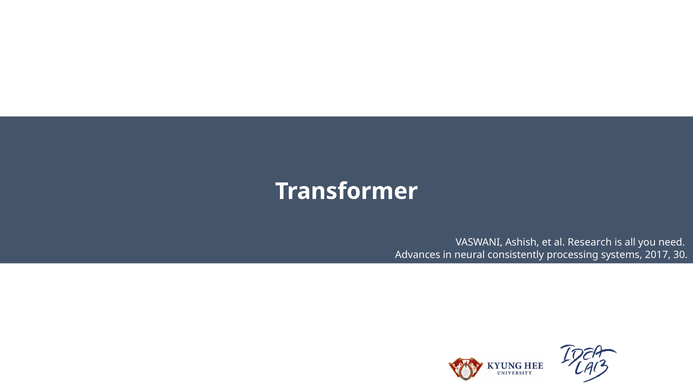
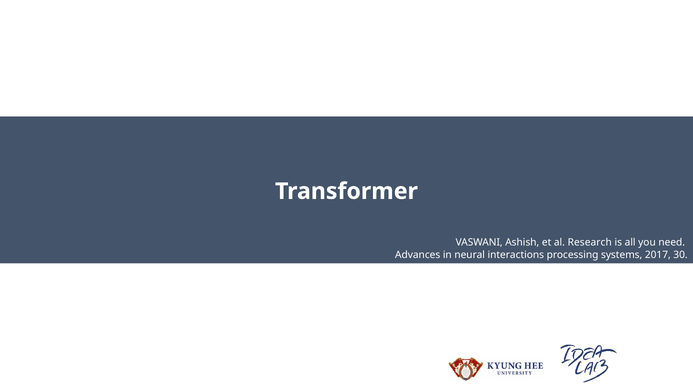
consistently: consistently -> interactions (516, 255)
